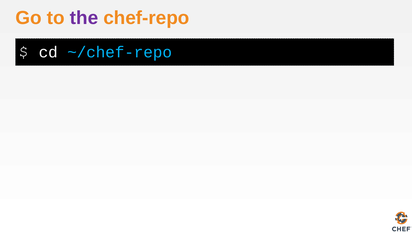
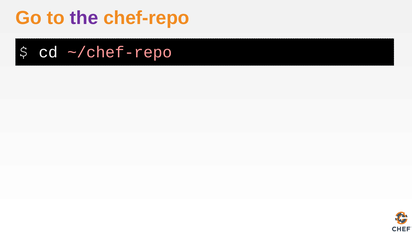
~/chef-repo colour: light blue -> pink (120, 52)
